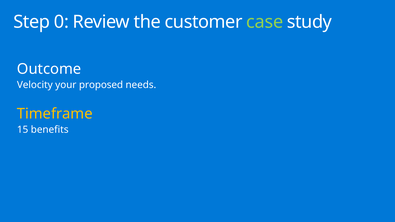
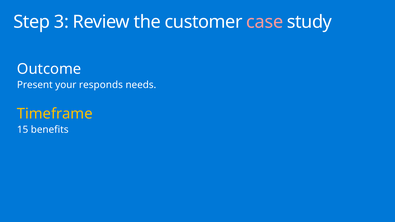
0: 0 -> 3 (61, 22)
case colour: light green -> pink (265, 22)
Velocity: Velocity -> Present (35, 85)
proposed: proposed -> responds (101, 85)
